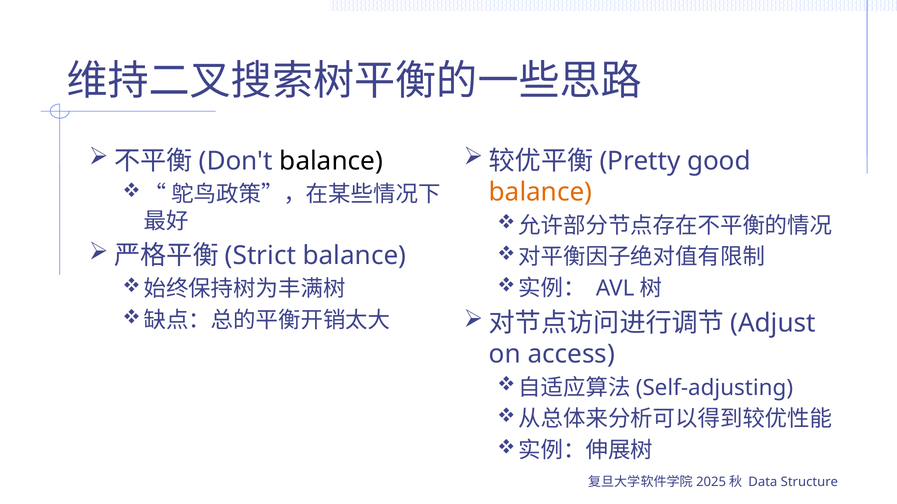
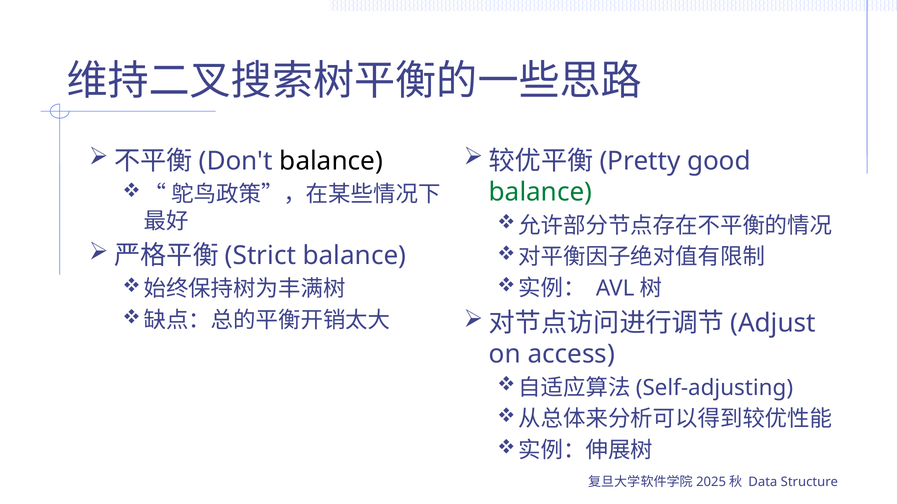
balance colour: orange -> green (541, 192)
